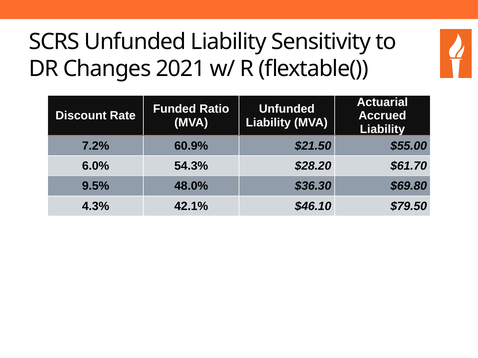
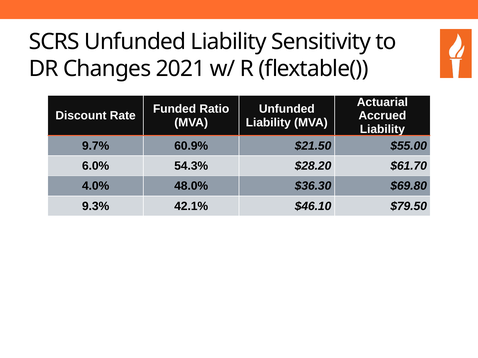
7.2%: 7.2% -> 9.7% (96, 146)
9.5%: 9.5% -> 4.0% (96, 186)
4.3%: 4.3% -> 9.3% (96, 206)
